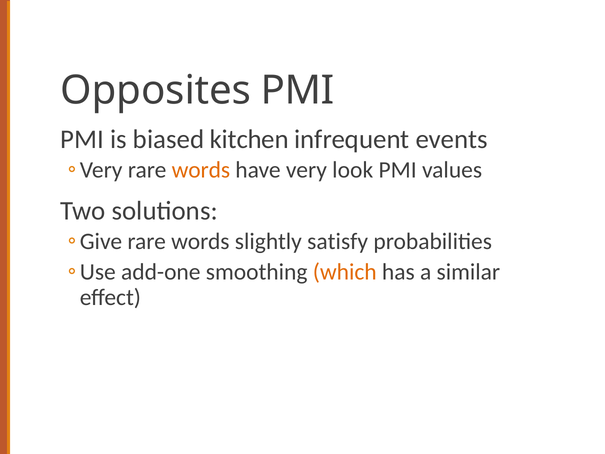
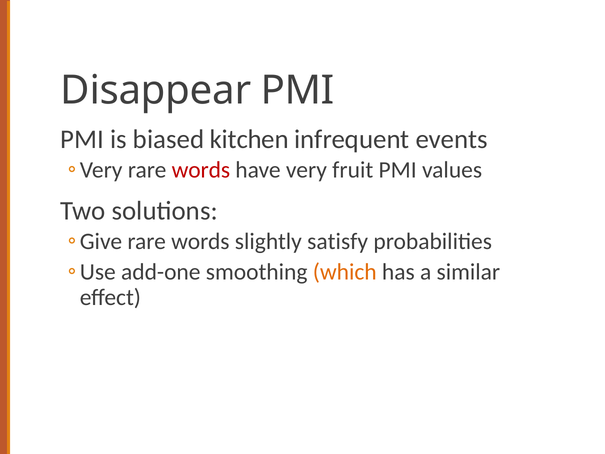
Opposites: Opposites -> Disappear (156, 90)
words colour: orange -> red (201, 170)
look: look -> fruit (353, 170)
